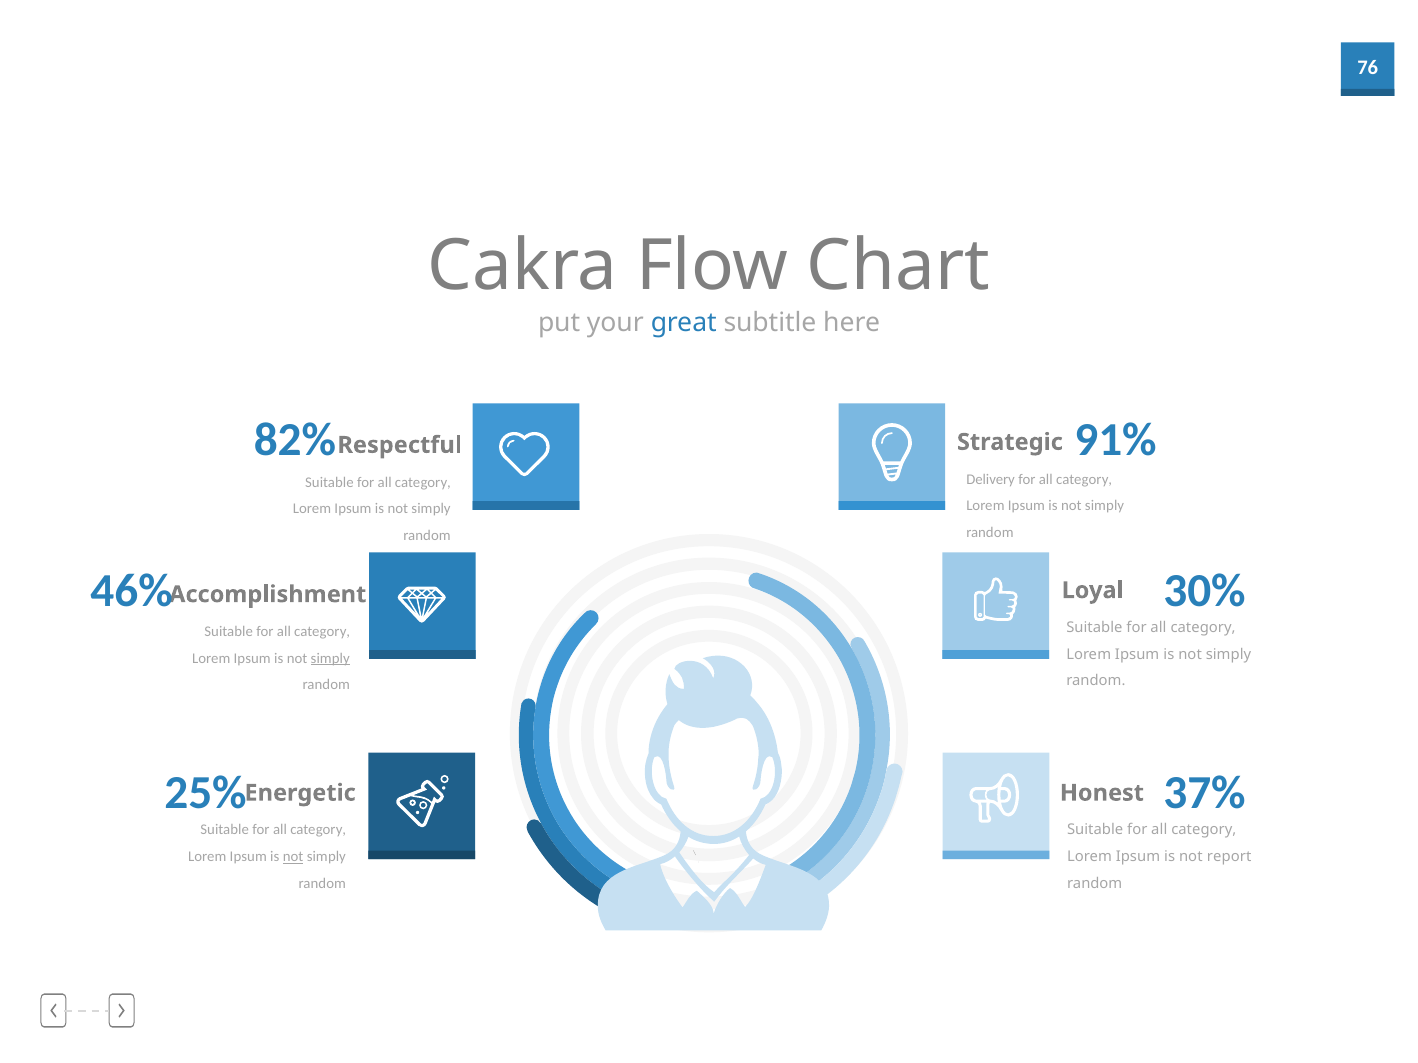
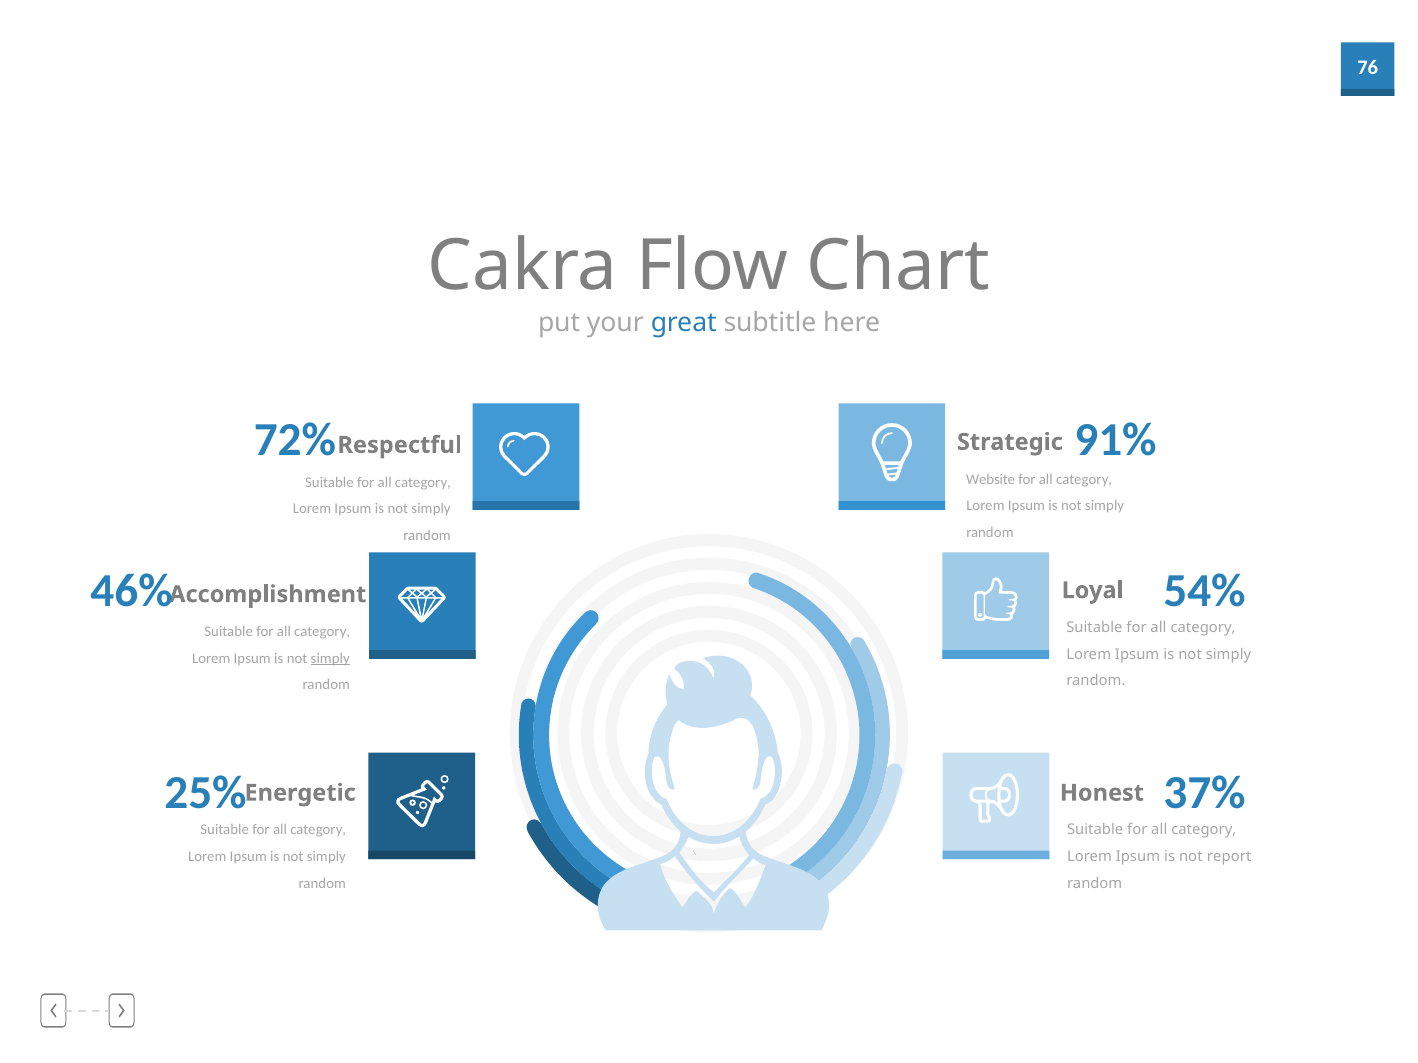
82%: 82% -> 72% (295, 440)
Delivery: Delivery -> Website (991, 479)
30%: 30% -> 54% (1205, 591)
not underline: present -> none (293, 857)
